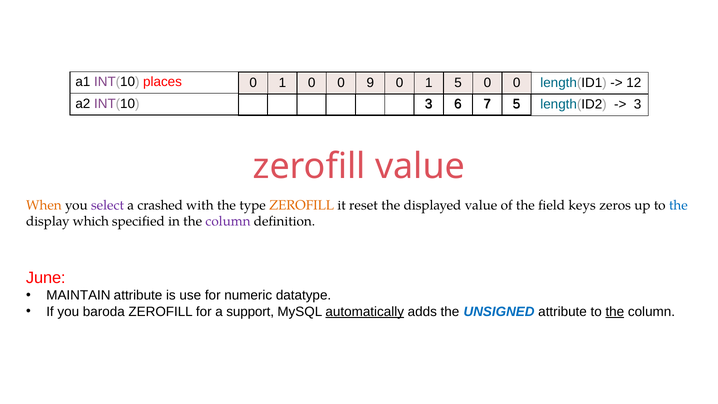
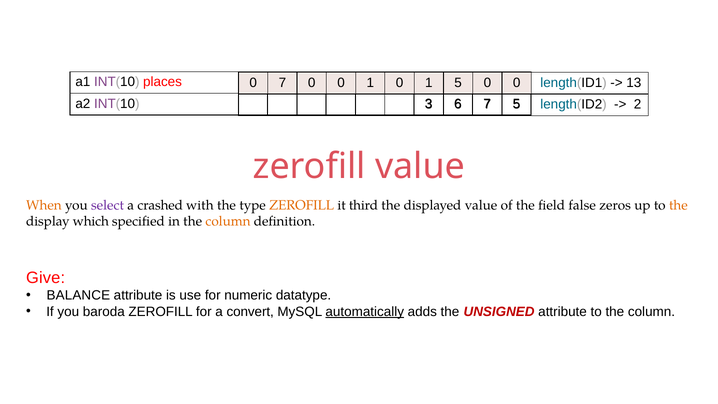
1: 1 -> 7 (282, 83)
0 0 9: 9 -> 1 (370, 83)
12: 12 -> 13 (634, 83)
3: 3 -> 2 (638, 104)
reset: reset -> third (364, 205)
keys: keys -> false (582, 205)
the colour: blue -> orange (678, 205)
column colour: purple -> orange (228, 221)
June: June -> Give (46, 278)
MAINTAIN: MAINTAIN -> BALANCE (78, 295)
support: support -> convert (250, 312)
UNSIGNED colour: blue -> red (499, 312)
the underline: present -> none (615, 312)
